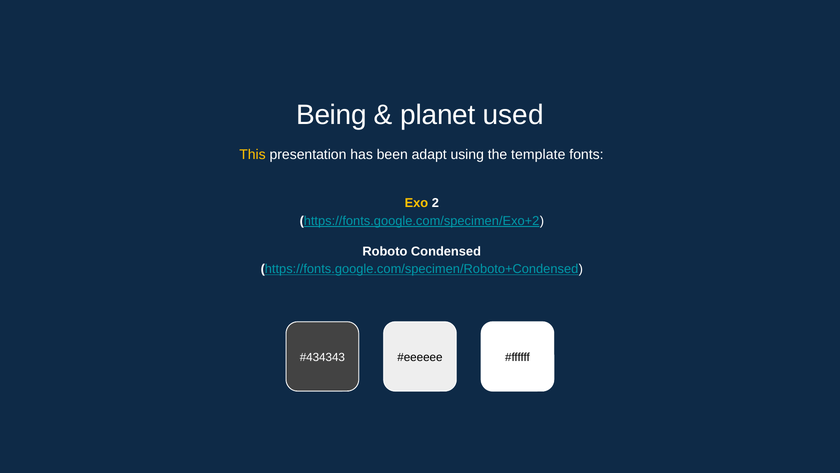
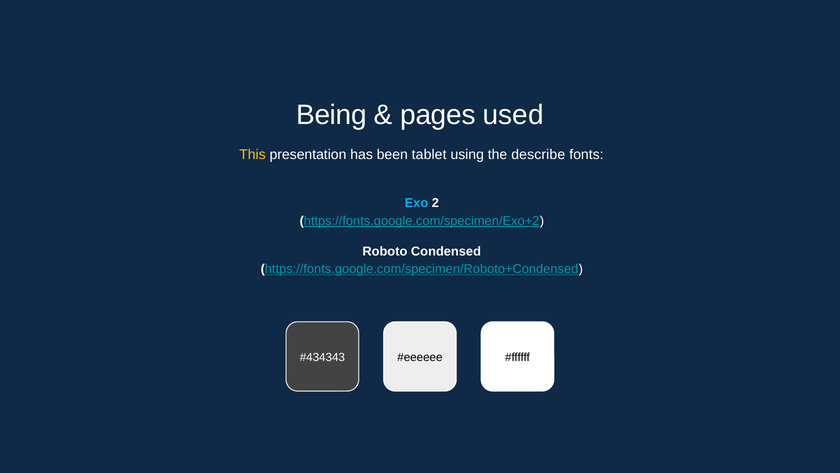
planet: planet -> pages (438, 115)
adapt: adapt -> tablet (429, 154)
template: template -> describe (538, 154)
Exo colour: yellow -> light blue (416, 203)
